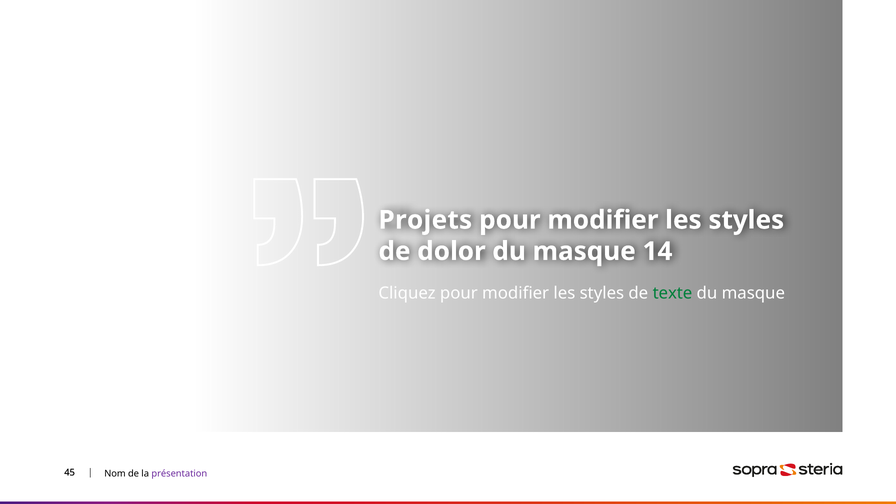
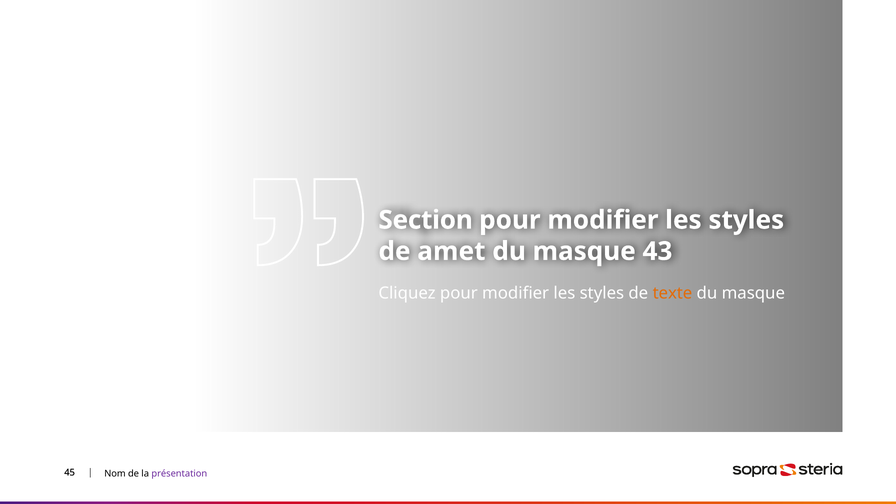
Projets: Projets -> Section (426, 220)
dolor: dolor -> amet (451, 251)
14: 14 -> 43 (657, 251)
texte colour: green -> orange (672, 293)
